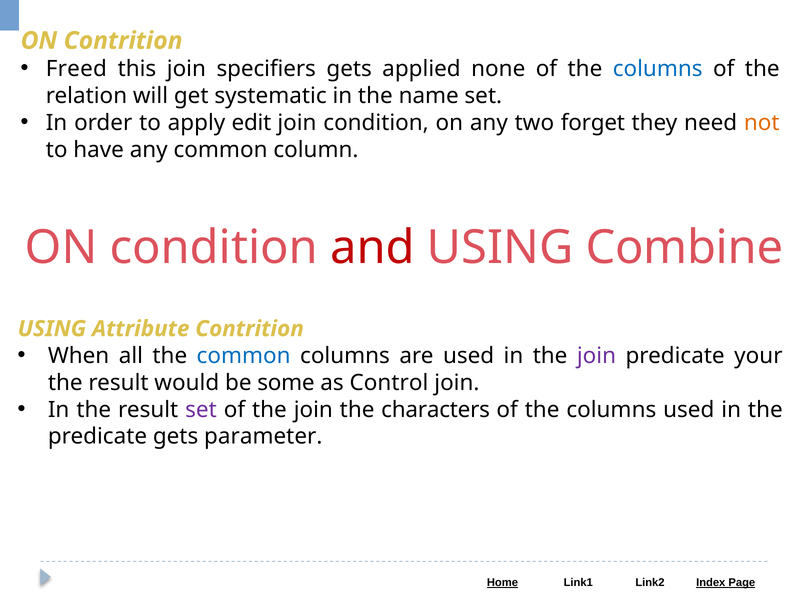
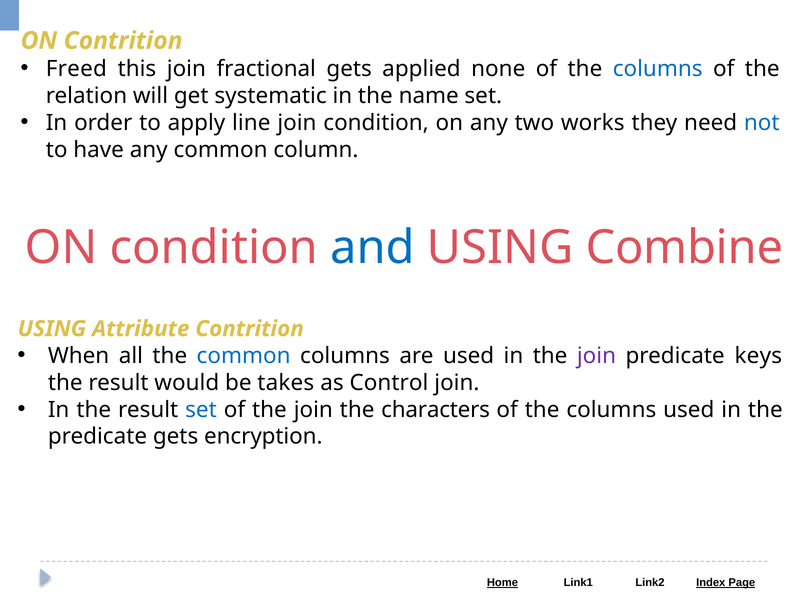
specifiers: specifiers -> fractional (266, 69)
edit: edit -> line (251, 123)
forget: forget -> works (593, 123)
not colour: orange -> blue (762, 123)
and colour: red -> blue (372, 247)
your: your -> keys (758, 356)
some: some -> takes (286, 383)
set colour: purple -> blue (201, 410)
parameter: parameter -> encryption (263, 437)
